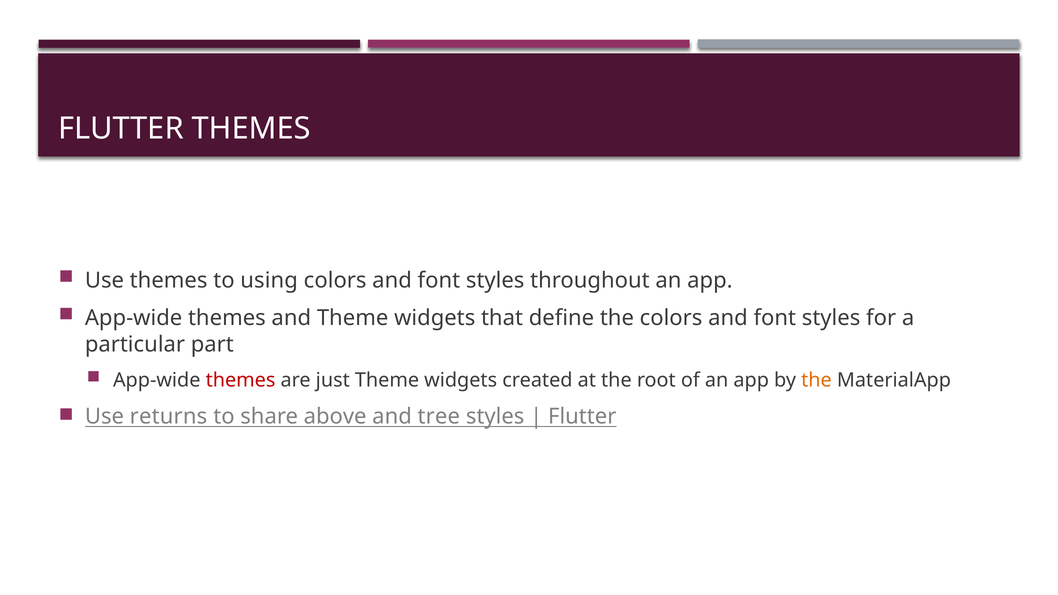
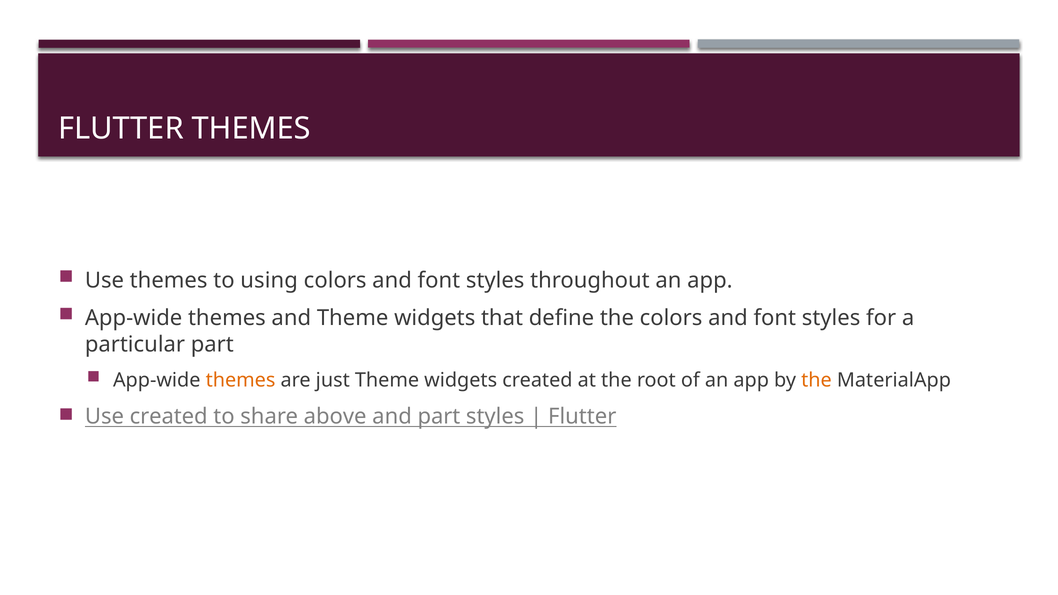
themes colour: red -> orange (241, 380)
Use returns: returns -> created (169, 416)
and tree: tree -> part (439, 416)
